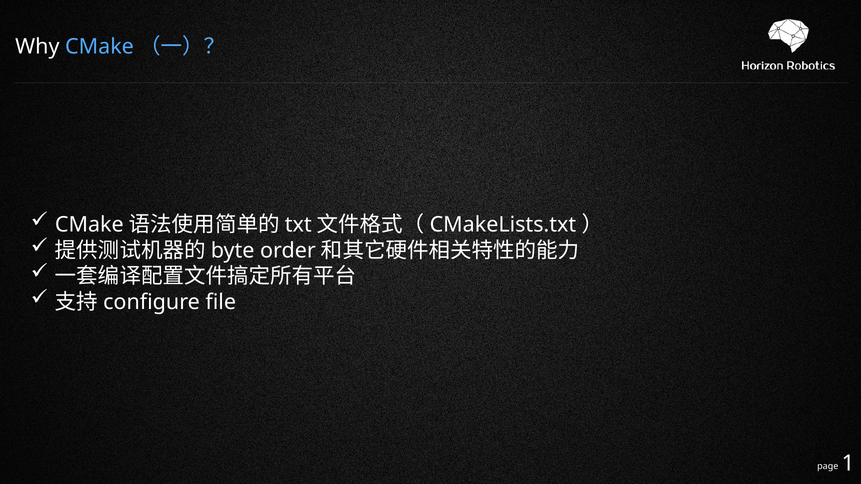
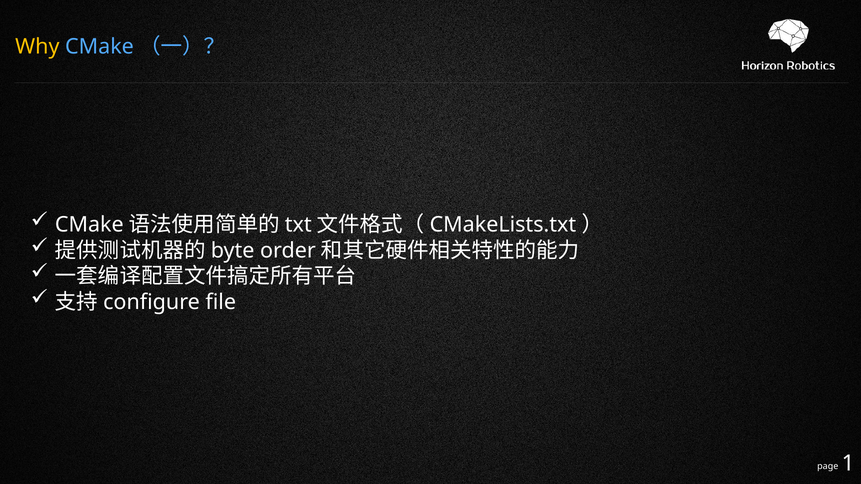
Why colour: white -> yellow (37, 47)
